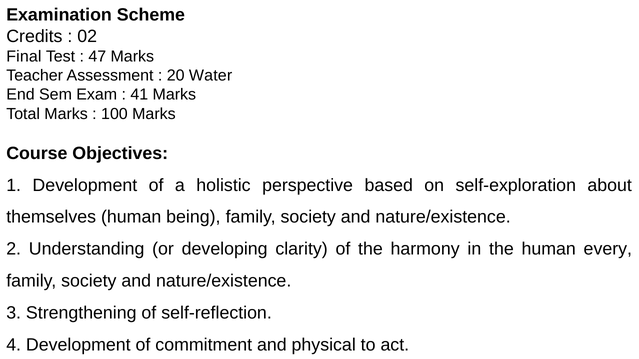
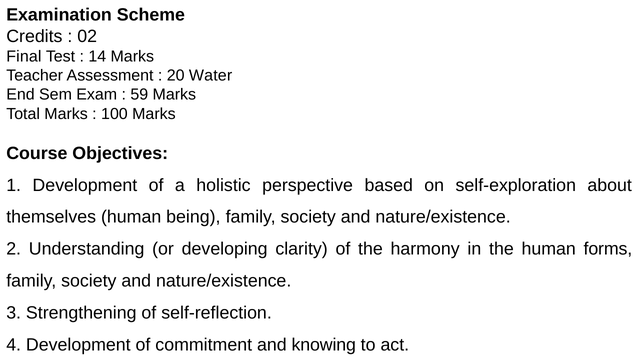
47: 47 -> 14 (97, 56)
41: 41 -> 59 (139, 95)
every: every -> forms (608, 249)
physical: physical -> knowing (324, 345)
